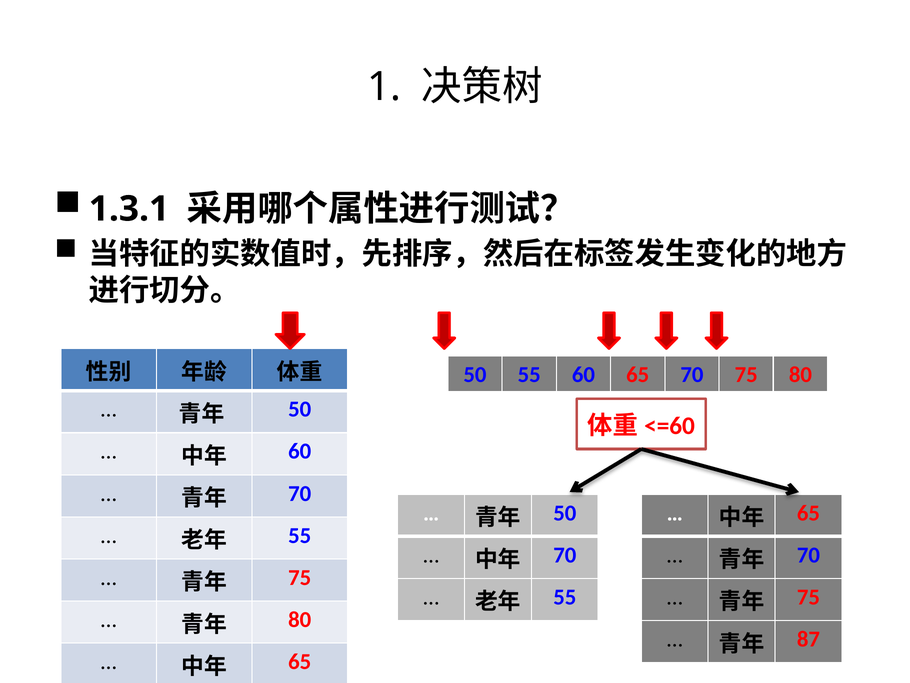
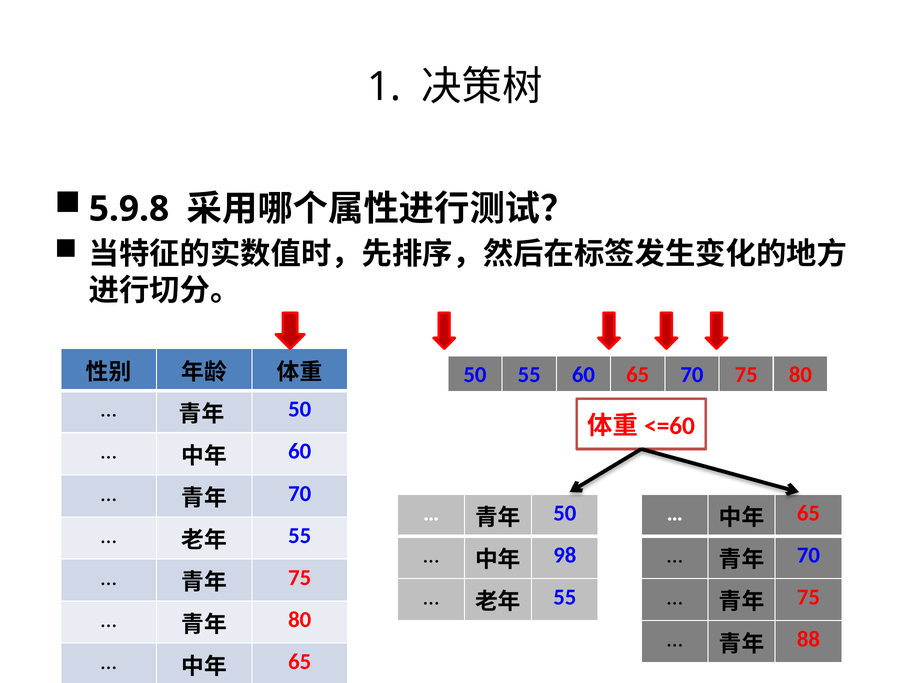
1.3.1: 1.3.1 -> 5.9.8 (129, 209)
70: 70 -> 98 (565, 555)
87: 87 -> 88 (808, 639)
